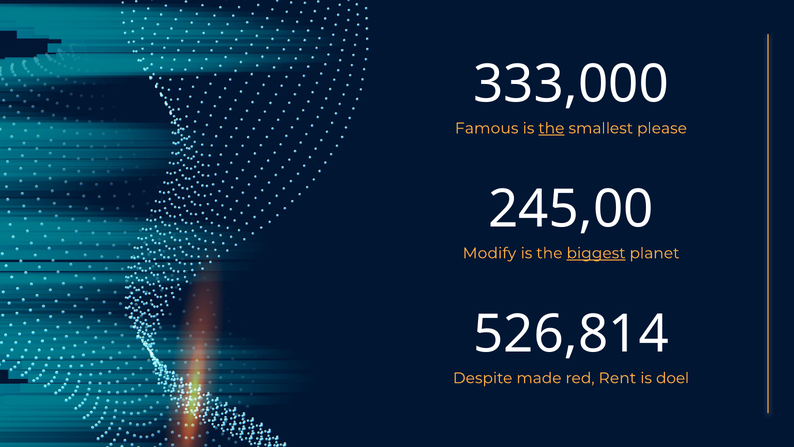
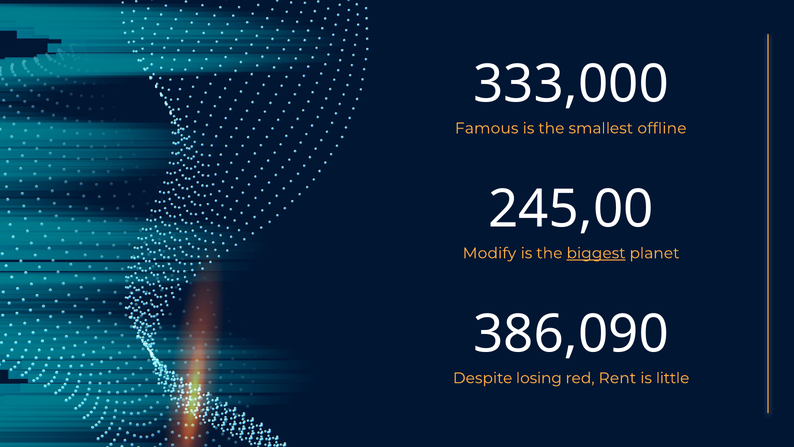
the underline: present -> none (551, 128)
please: please -> offline (662, 128)
526,814: 526,814 -> 386,090 (571, 334)
made: made -> losing (539, 378)
doel: doel -> little (673, 378)
